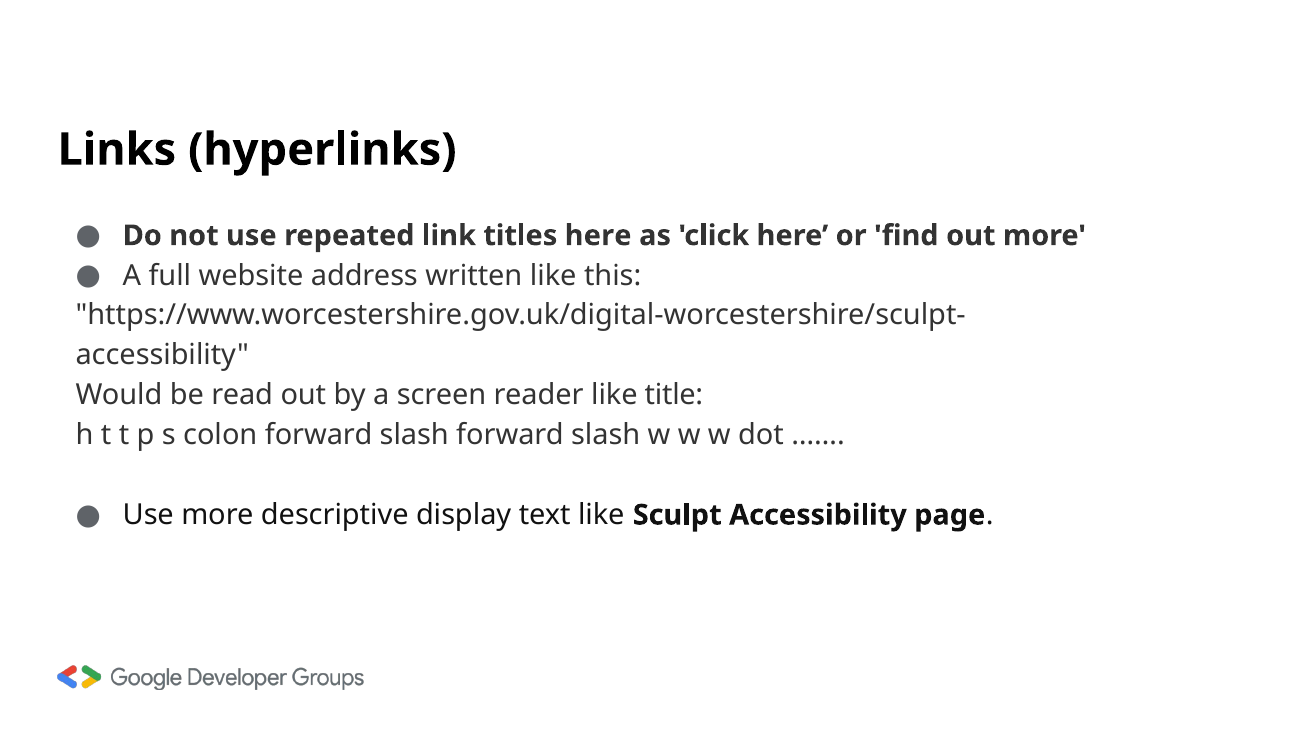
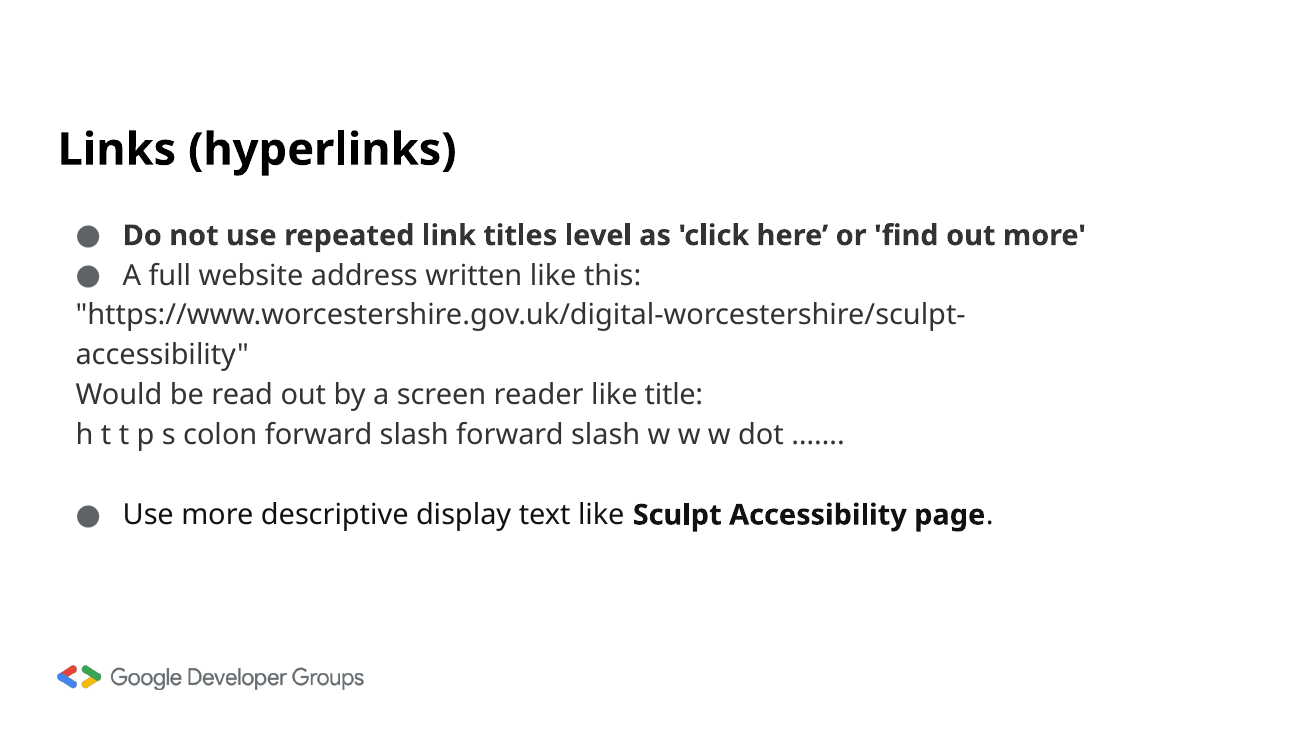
titles here: here -> level (598, 236)
